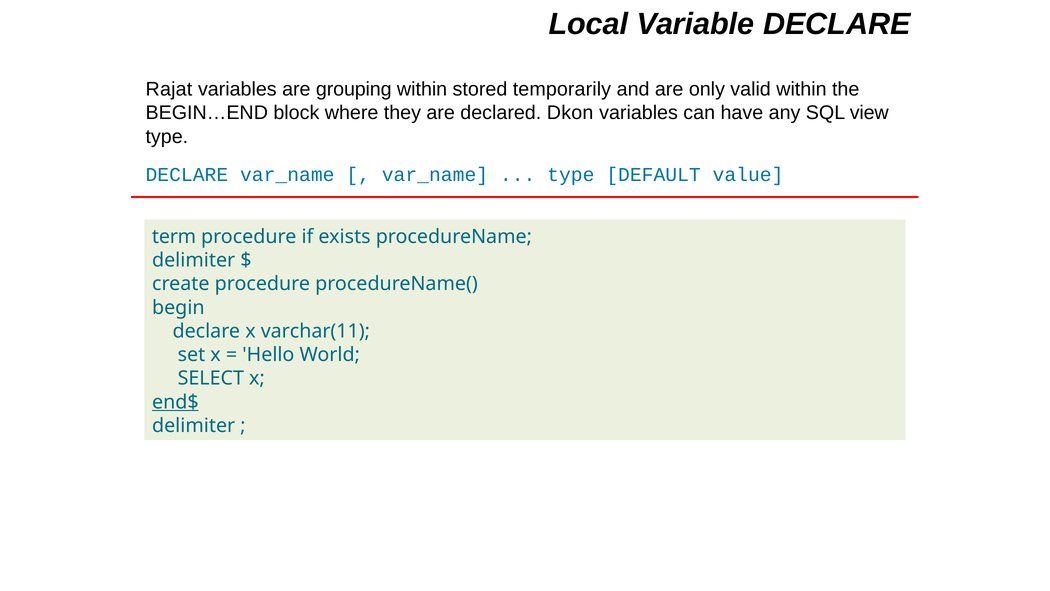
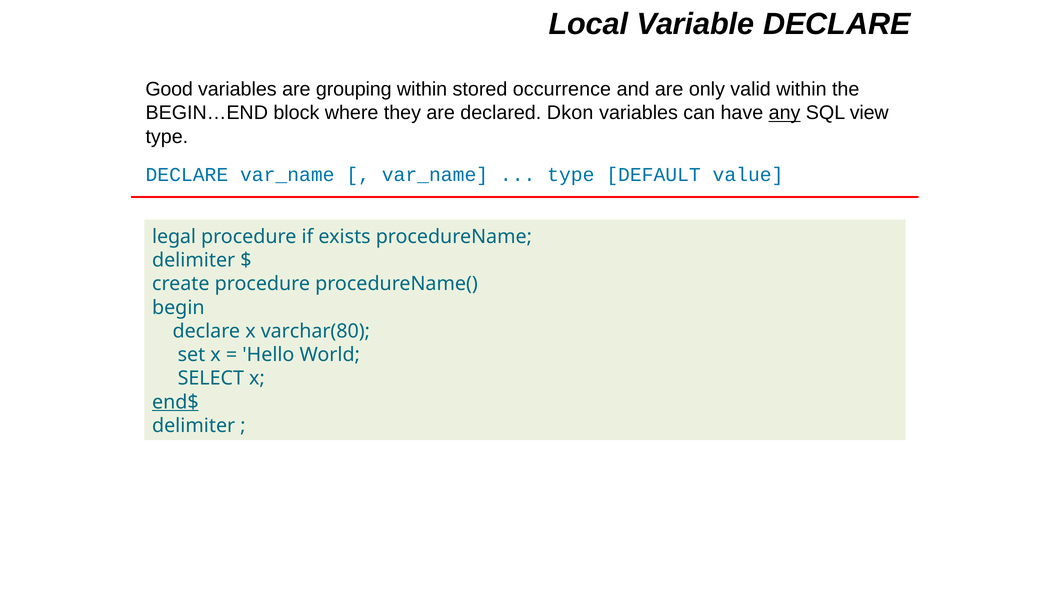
Rajat: Rajat -> Good (169, 89)
temporarily: temporarily -> occurrence (562, 89)
any underline: none -> present (785, 113)
term: term -> legal (174, 236)
varchar(11: varchar(11 -> varchar(80 (315, 331)
